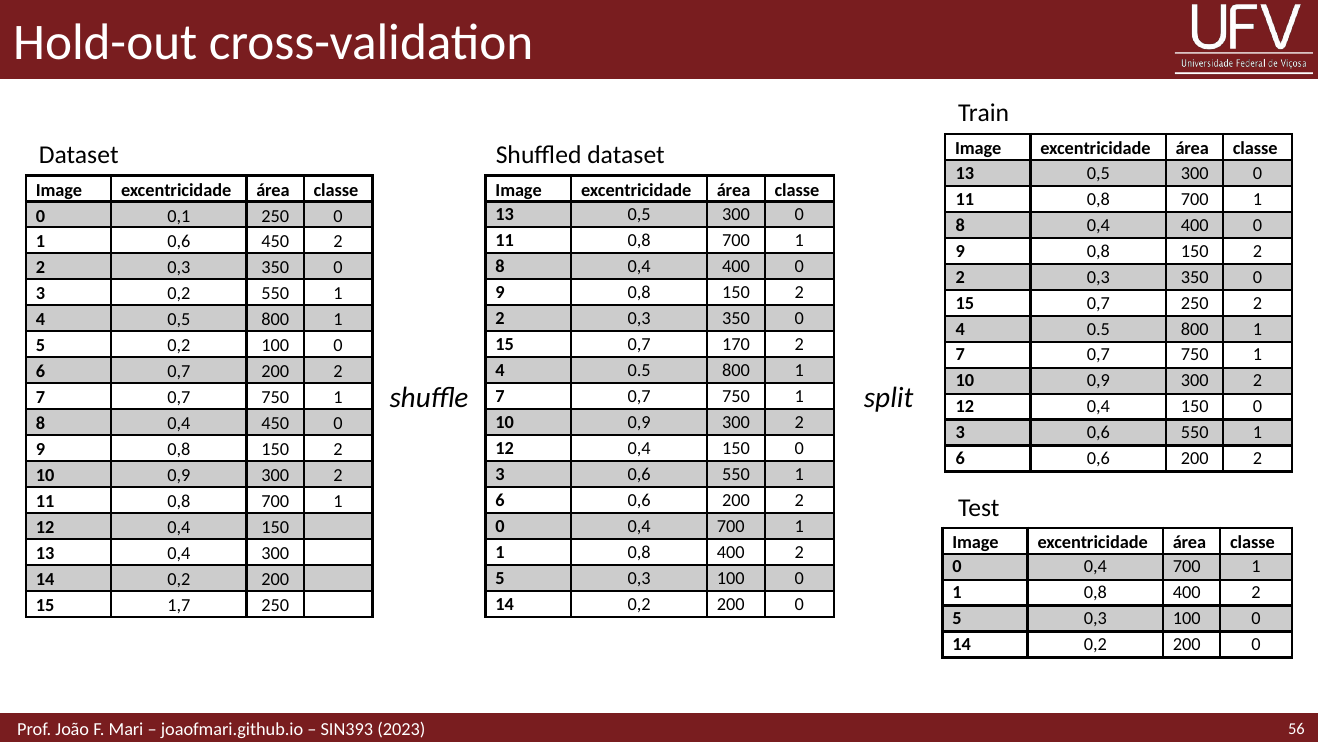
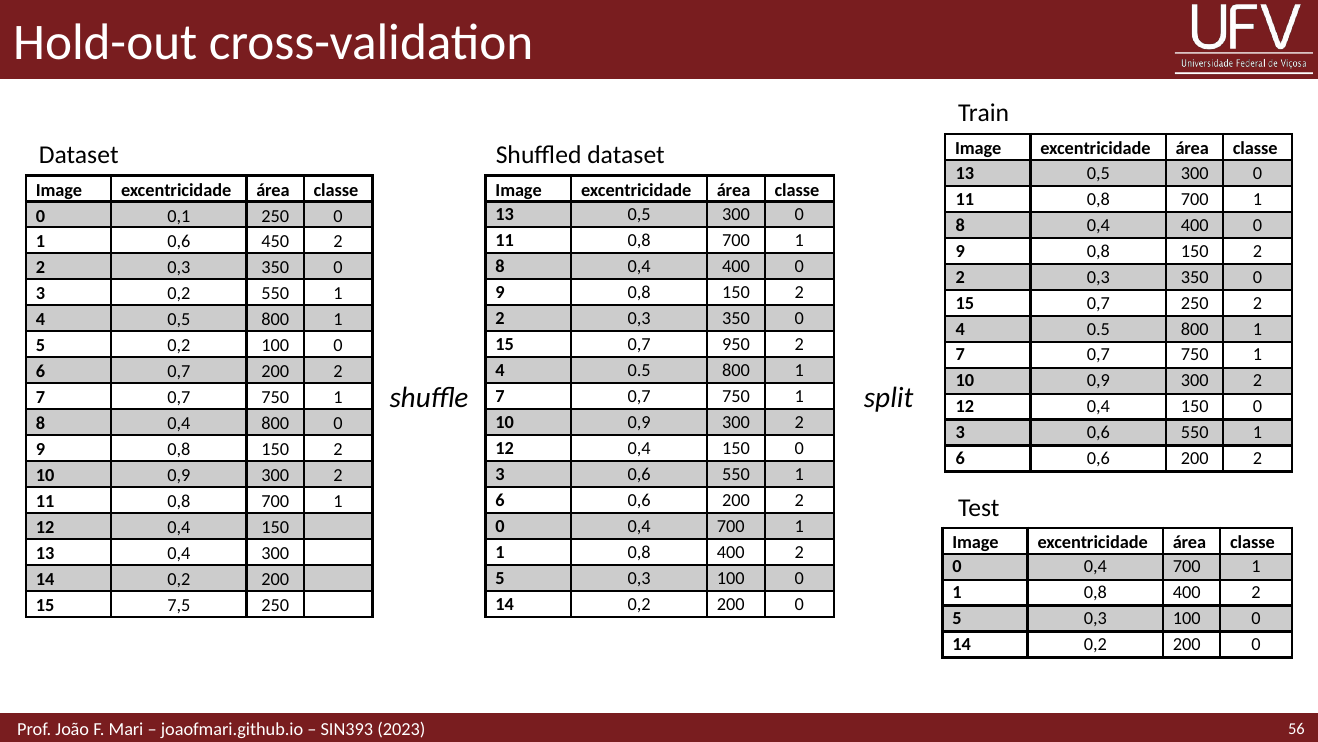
170: 170 -> 950 (736, 344)
0,4 450: 450 -> 800 (275, 423)
1,7: 1,7 -> 7,5 (179, 605)
